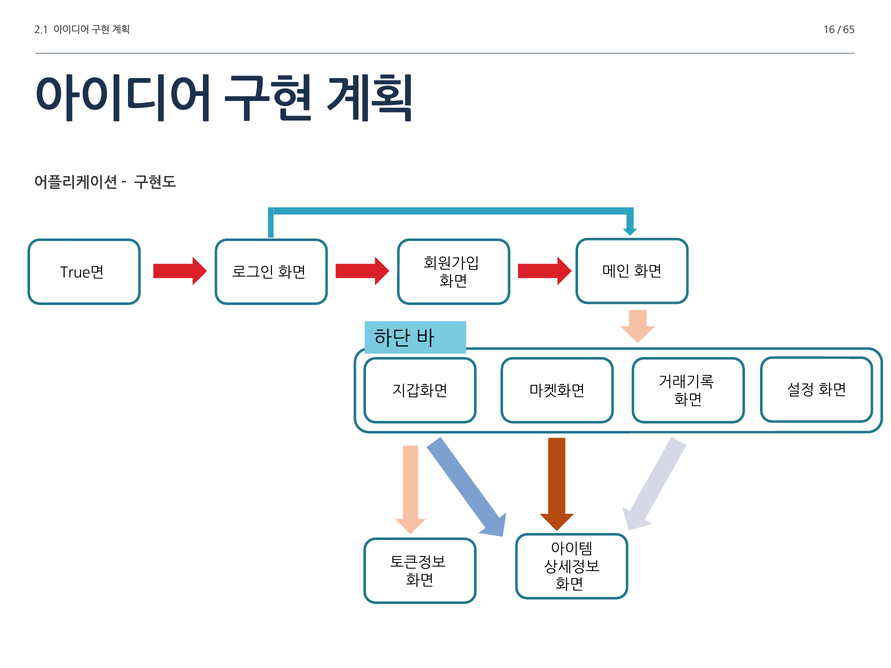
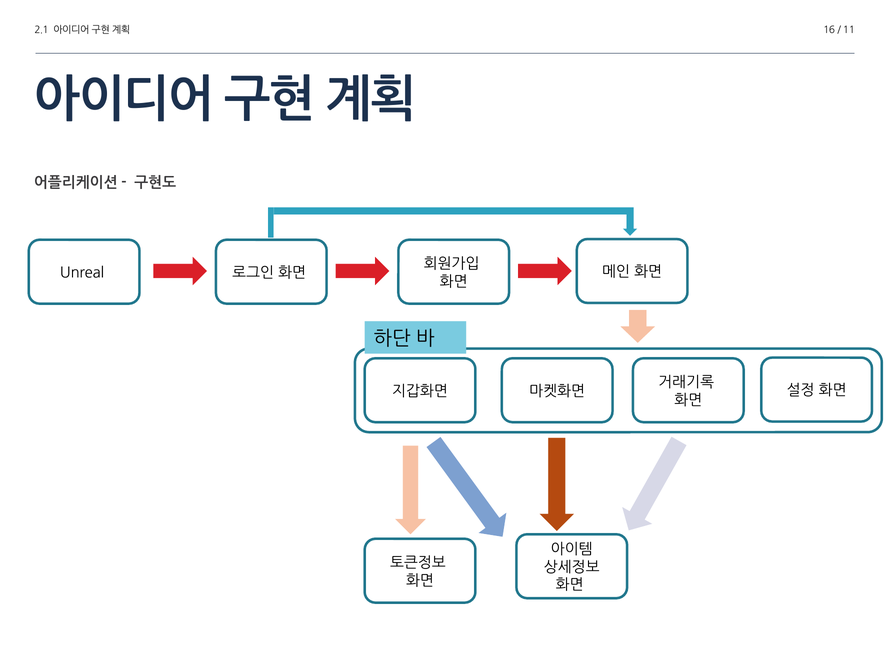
65: 65 -> 11 (849, 30)
True면: True면 -> Unreal (82, 273)
